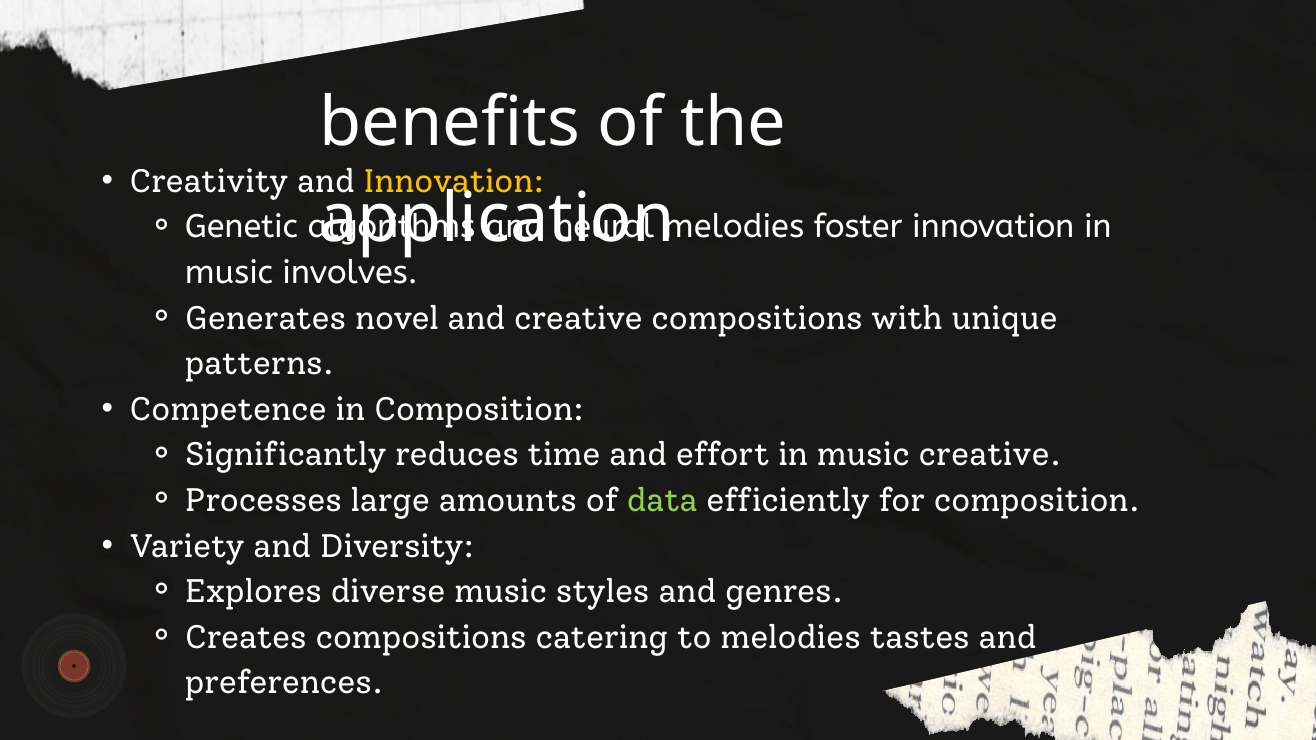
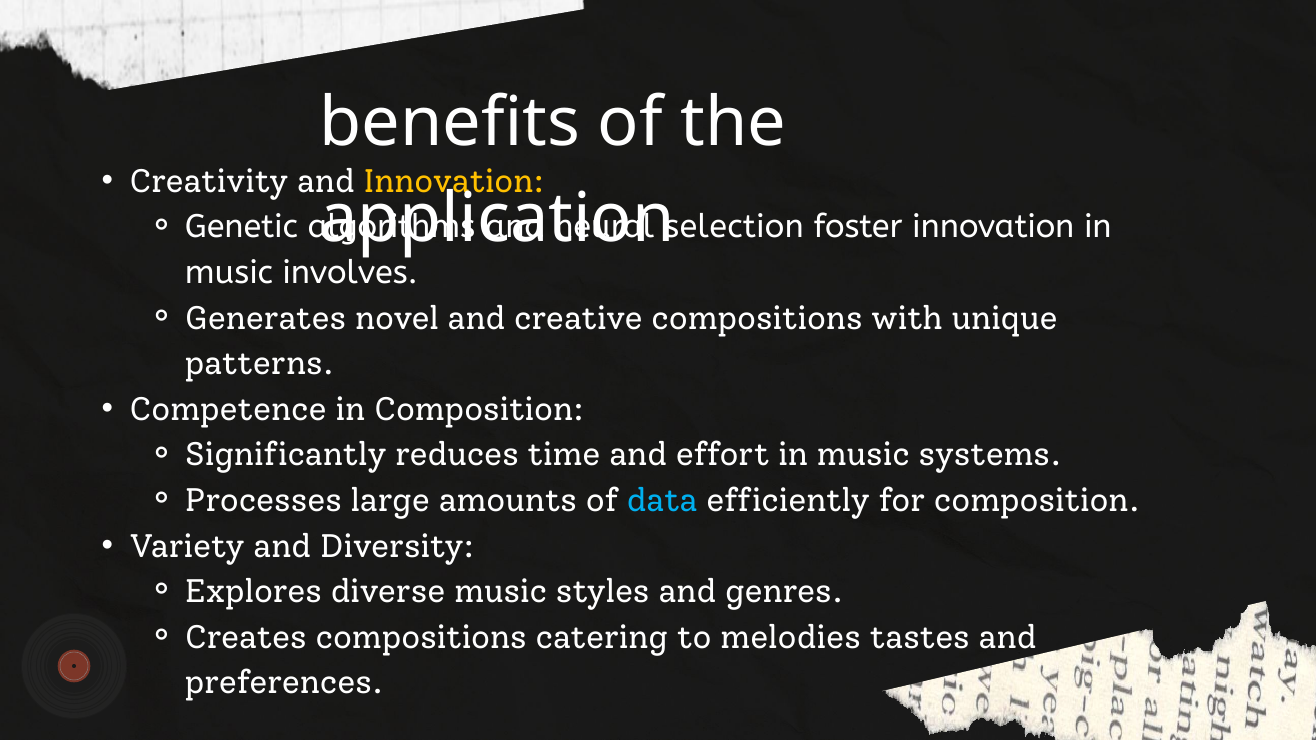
melodies: melodies -> selection (734, 227)
music creative: creative -> systems (990, 455)
data colour: light green -> light blue (662, 501)
